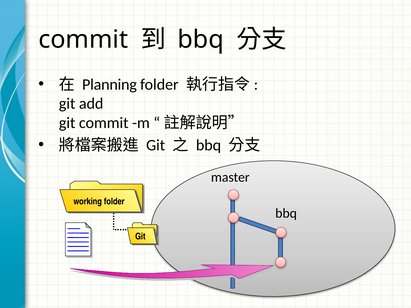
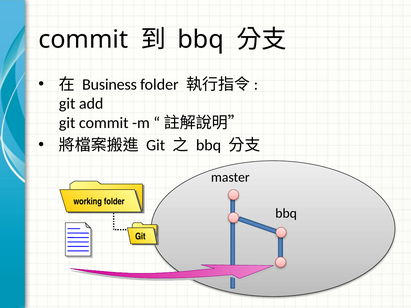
Planning: Planning -> Business (109, 85)
